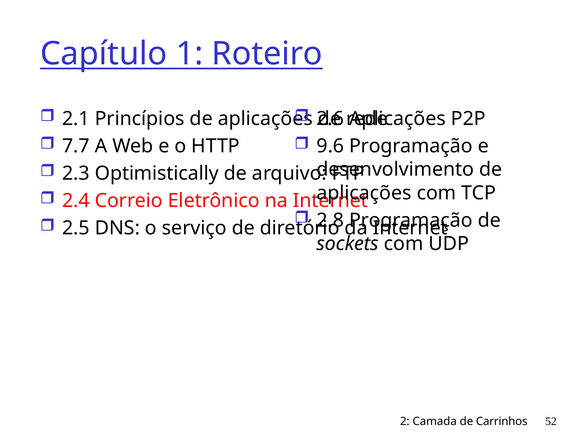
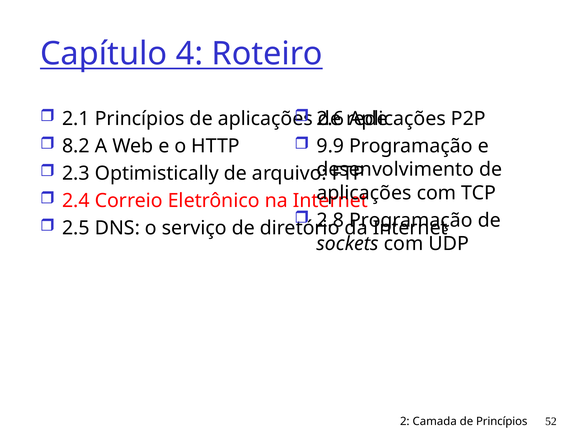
1: 1 -> 4 (189, 54)
7.7: 7.7 -> 8.2 (76, 146)
9.6: 9.6 -> 9.9 (330, 146)
de Carrinhos: Carrinhos -> Princípios (502, 421)
